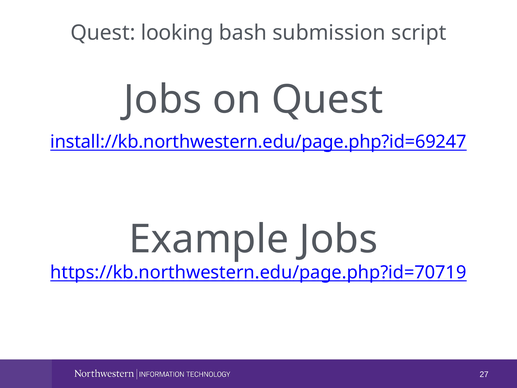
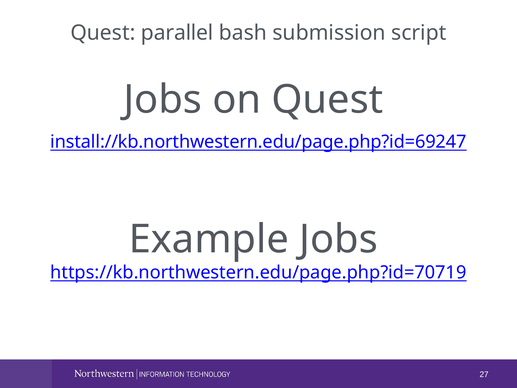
looking: looking -> parallel (177, 33)
